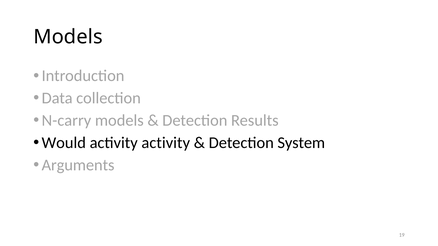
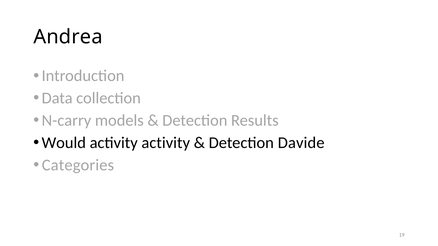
Models: Models -> Andrea (68, 37)
System: System -> Davide (301, 143)
Arguments: Arguments -> Categories (78, 165)
